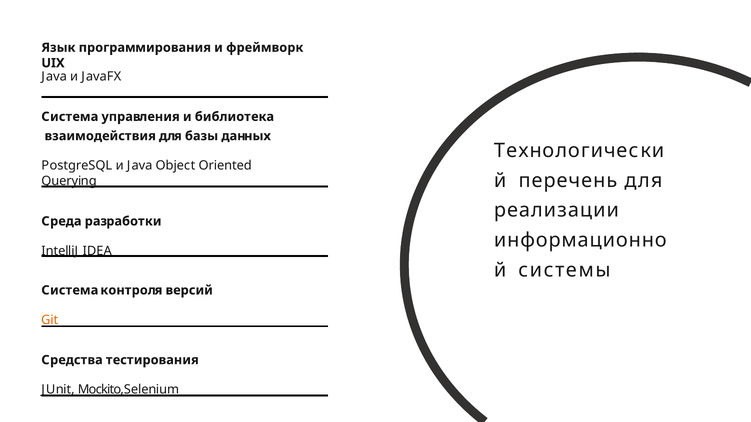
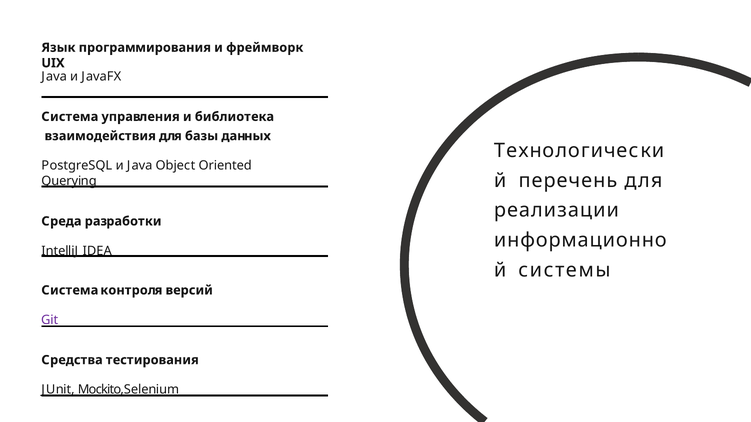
Git colour: orange -> purple (50, 320)
